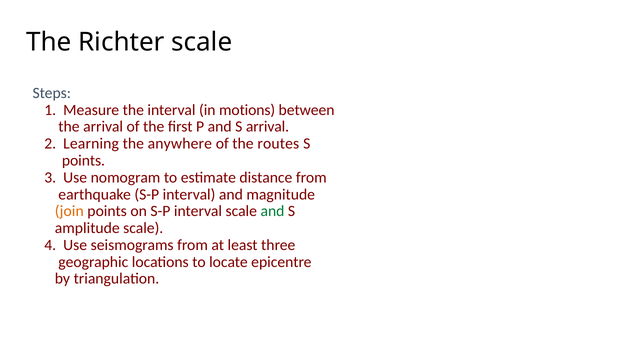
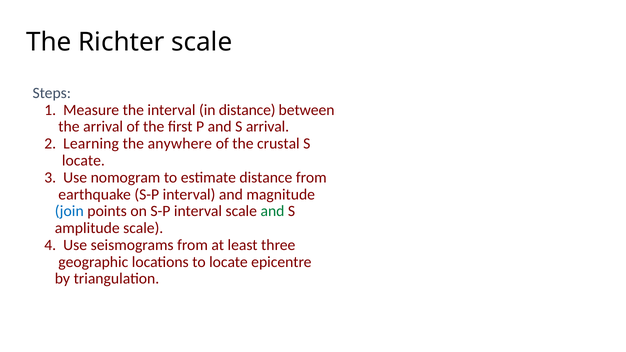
in motions: motions -> distance (247, 110)
routes: routes -> crustal (278, 144)
points: points -> locate (83, 161)
join colour: orange -> blue (69, 211)
